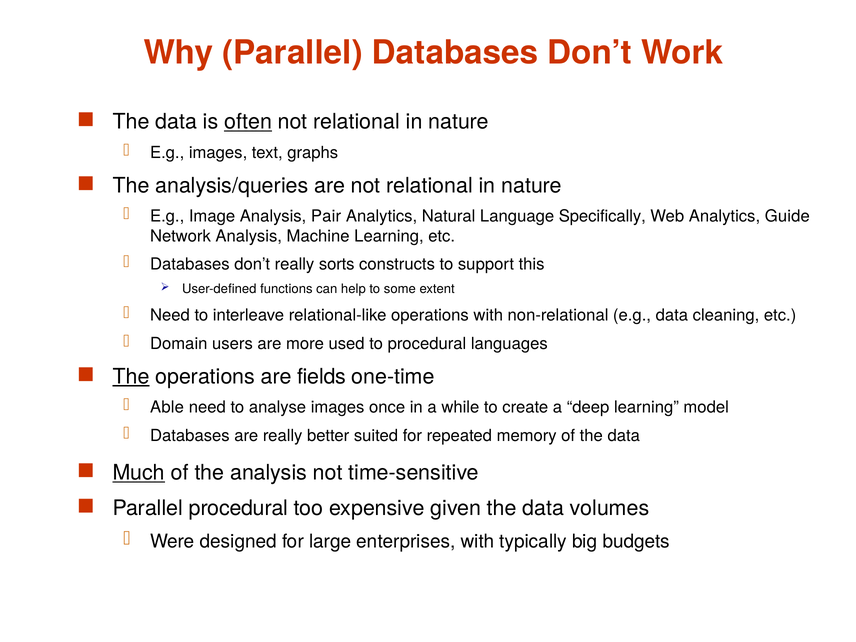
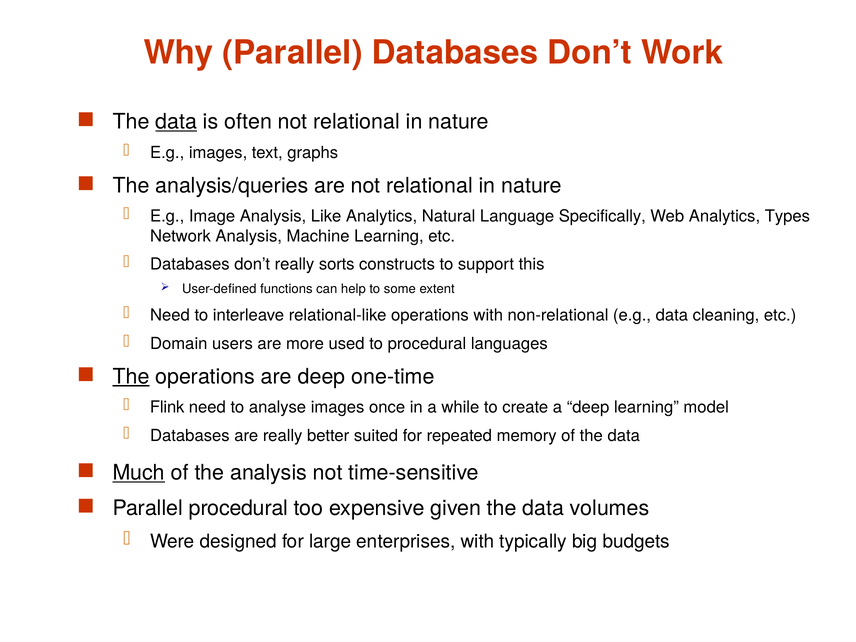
data underline: none -> present (176, 122)
often underline: present -> none (248, 122)
Pair: Pair -> Like (326, 216)
Guide: Guide -> Types (787, 216)
are fields: fields -> deep (322, 377)
Able: Able -> Flink (167, 407)
